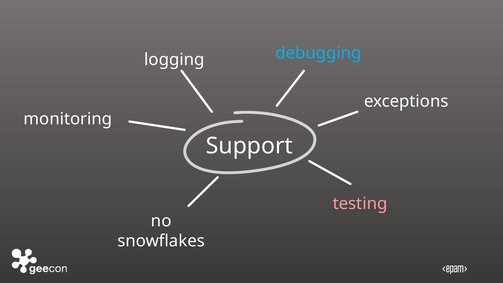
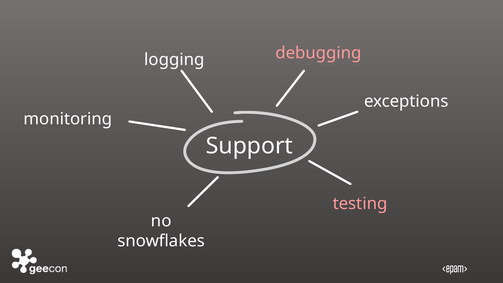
debugging colour: light blue -> pink (319, 53)
